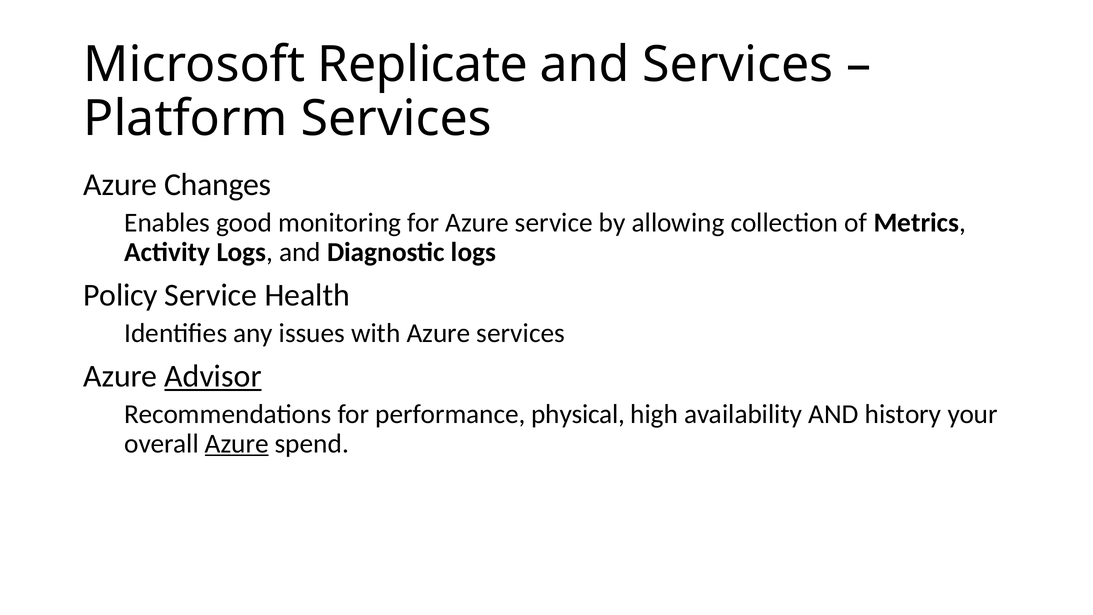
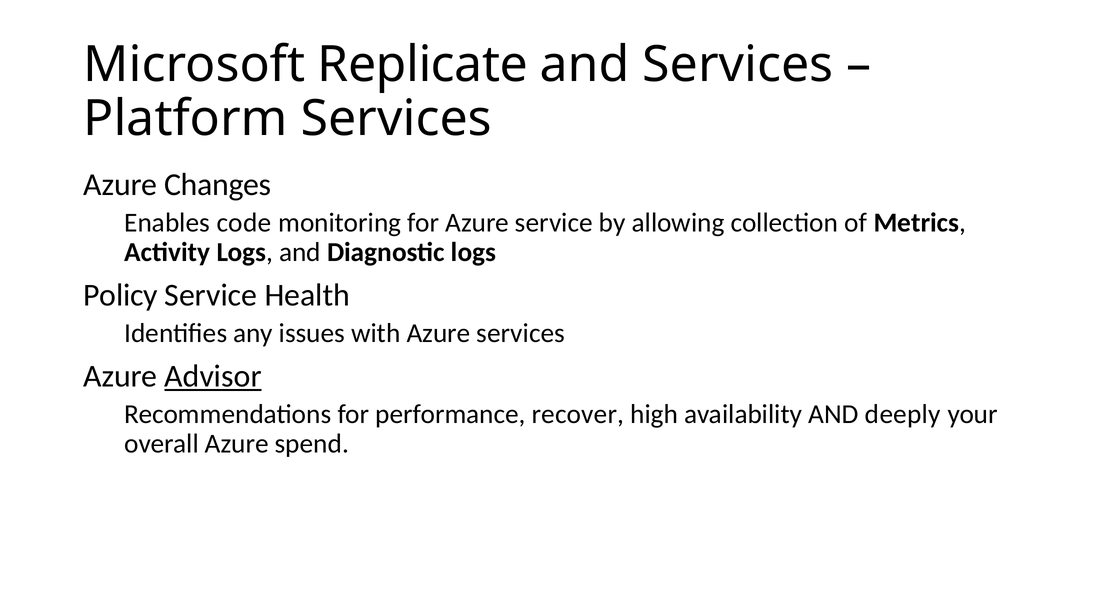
good: good -> code (244, 222)
physical: physical -> recover (578, 414)
history: history -> deeply (903, 414)
Azure underline: present -> none (237, 443)
